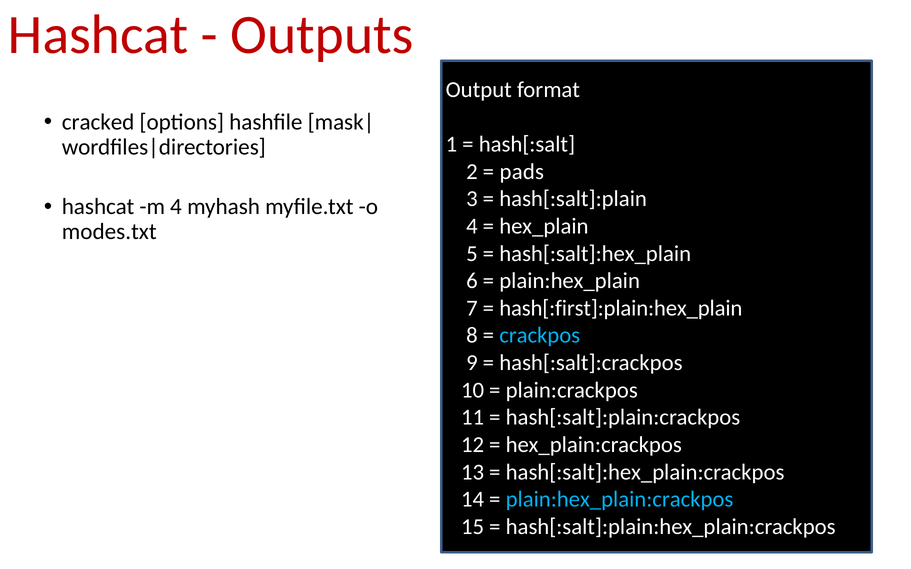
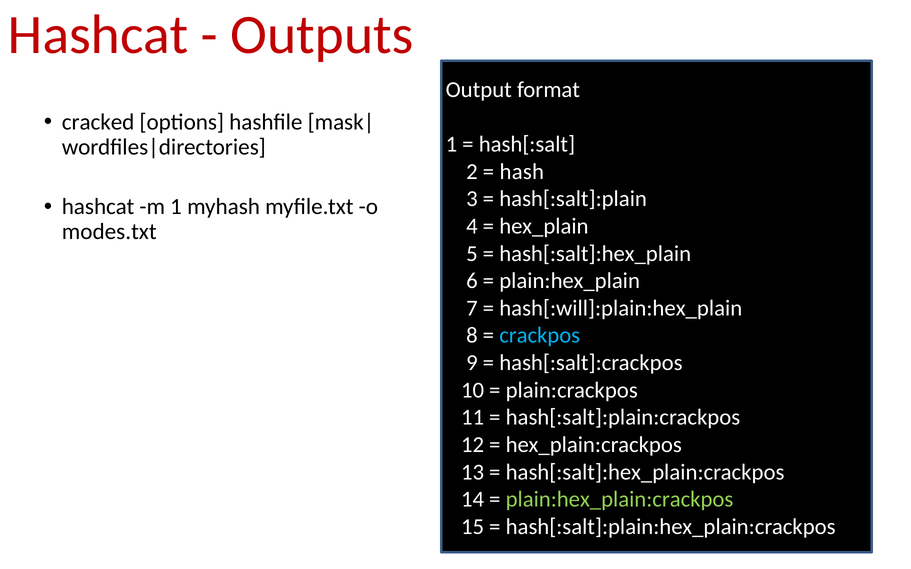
pads: pads -> hash (522, 172)
m 4: 4 -> 1 (176, 207)
hash[:first]:plain:hex_plain: hash[:first]:plain:hex_plain -> hash[:will]:plain:hex_plain (621, 308)
plain:hex_plain:crackpos colour: light blue -> light green (619, 500)
